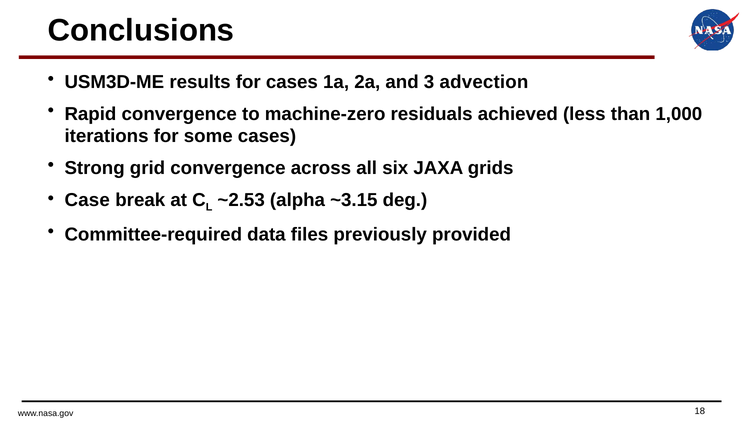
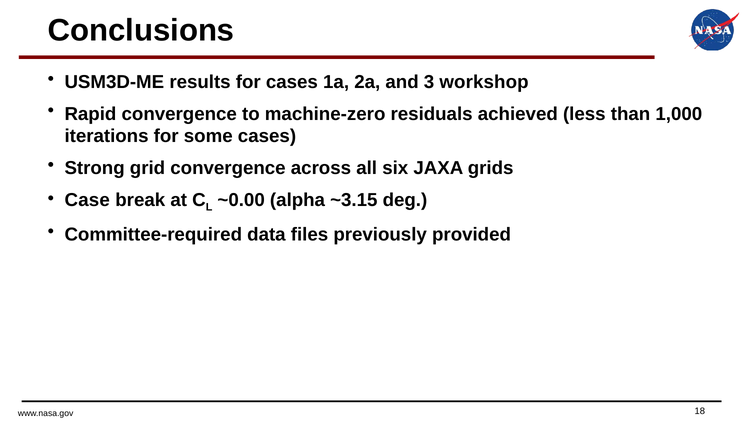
advection: advection -> workshop (484, 82)
~2.53: ~2.53 -> ~0.00 (241, 200)
